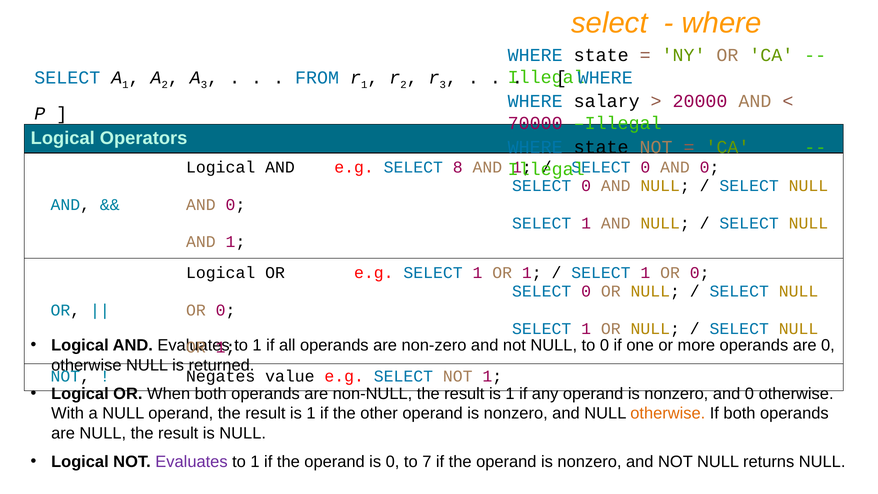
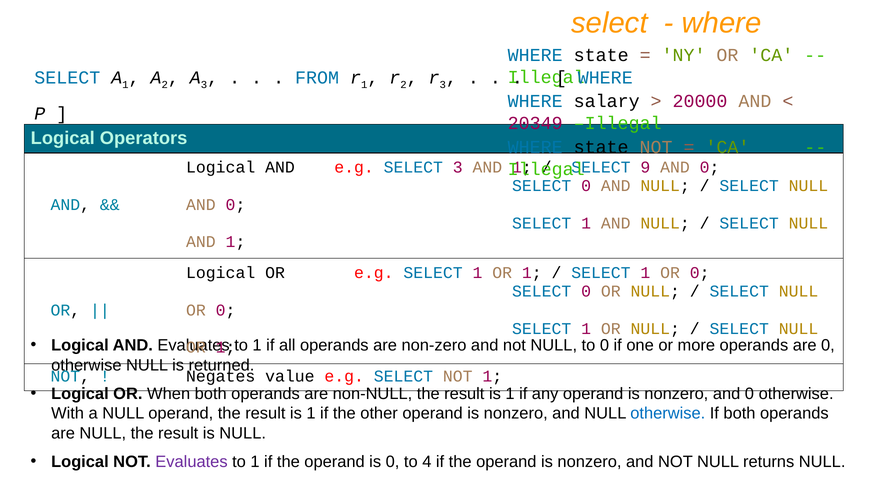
70000: 70000 -> 20349 (535, 123)
SELECT 8: 8 -> 3 (458, 167)
0: 0 -> 9 (645, 167)
otherwise colour: orange -> blue (668, 413)
7: 7 -> 4 (427, 462)
